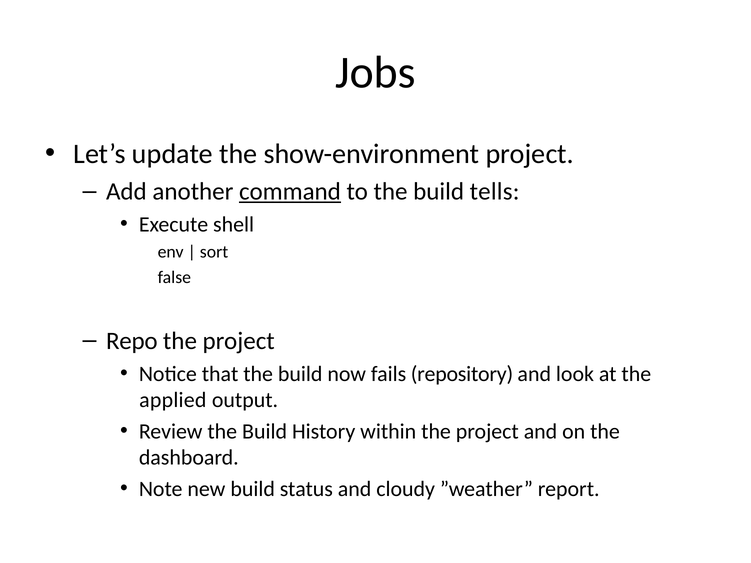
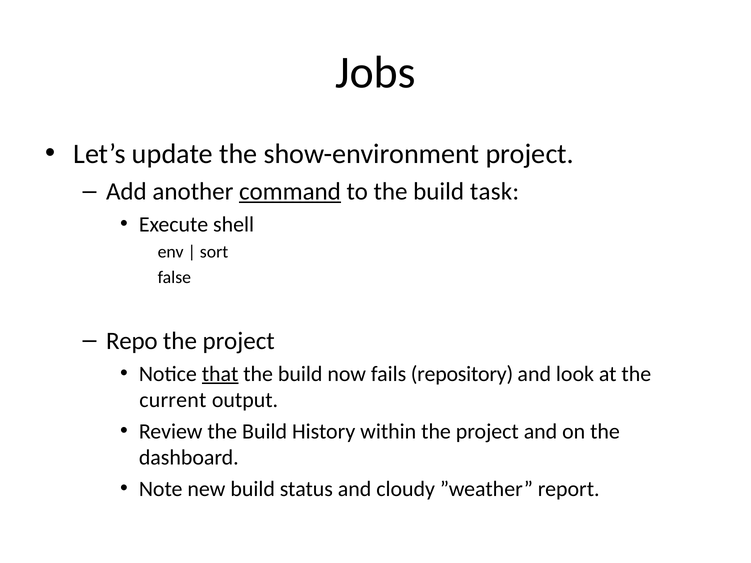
tells: tells -> task (495, 192)
that underline: none -> present (220, 374)
applied: applied -> current (173, 400)
